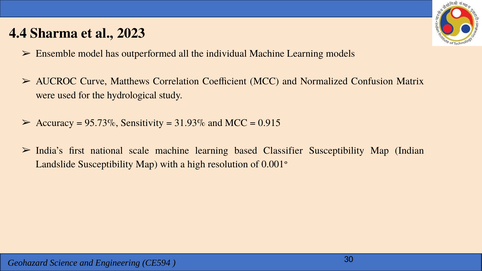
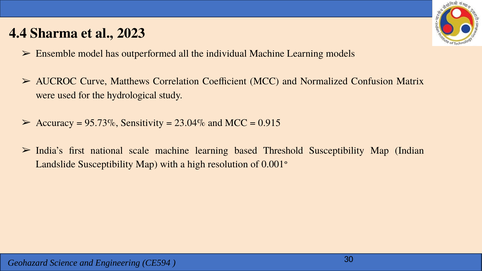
31.93%: 31.93% -> 23.04% (190, 123)
Classifier: Classifier -> Threshold (283, 151)
